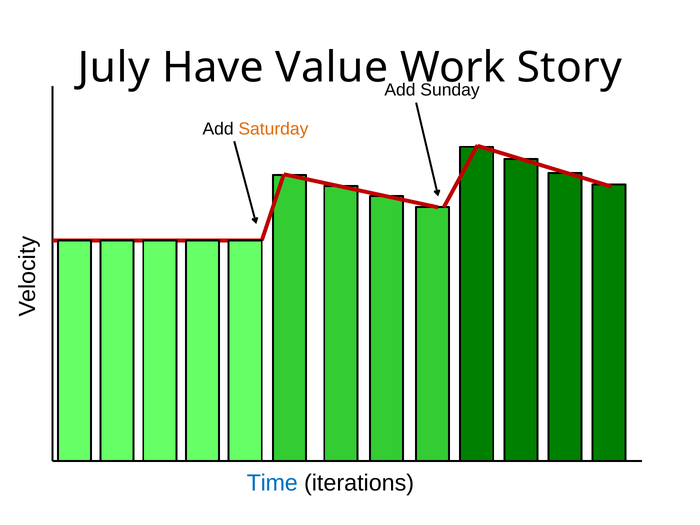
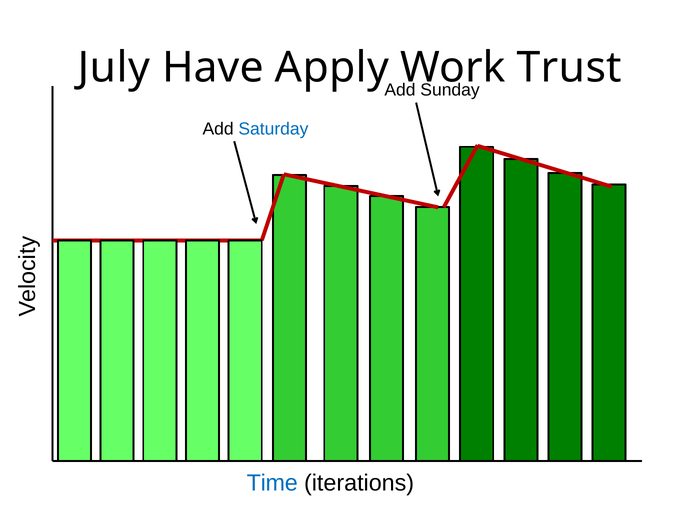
Value: Value -> Apply (332, 68)
Story: Story -> Trust (569, 68)
Saturday colour: orange -> blue (273, 129)
